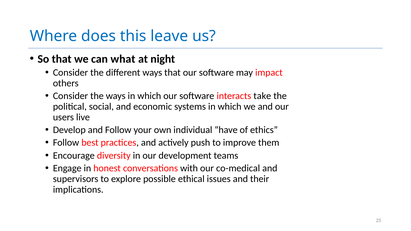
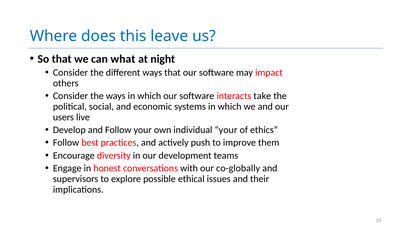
individual have: have -> your (226, 130)
co-medical: co-medical -> co-globally (238, 168)
